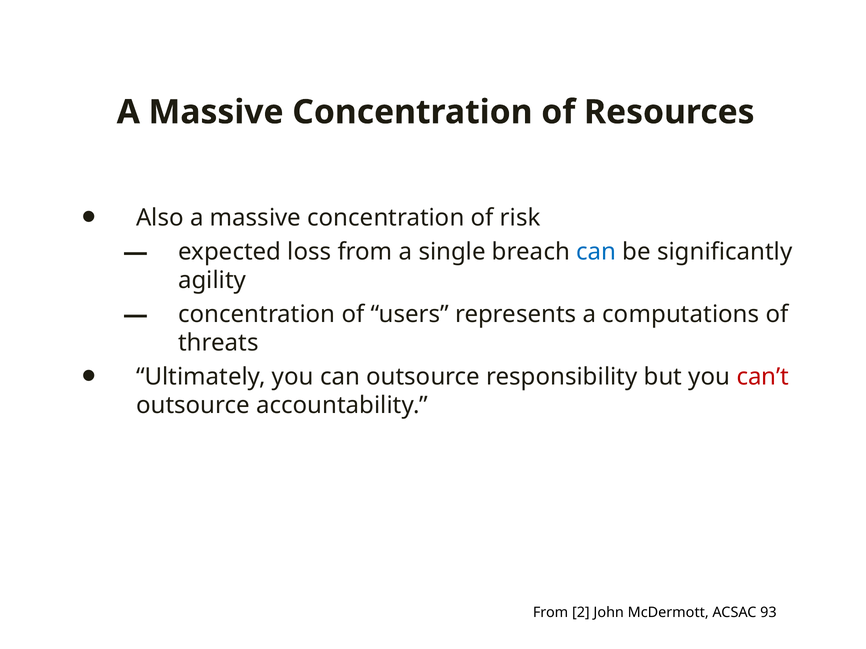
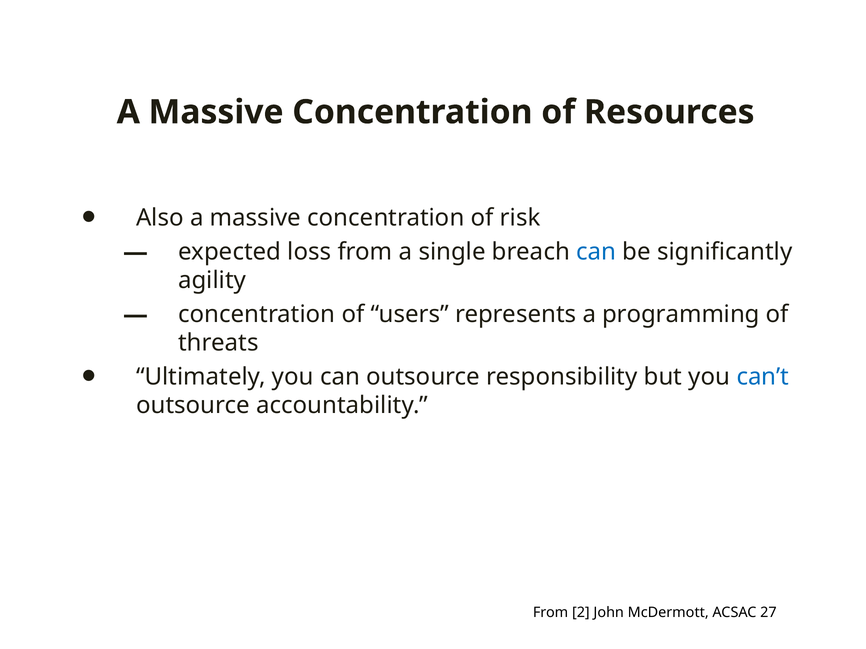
computations: computations -> programming (681, 314)
can’t colour: red -> blue (763, 377)
93: 93 -> 27 (768, 613)
